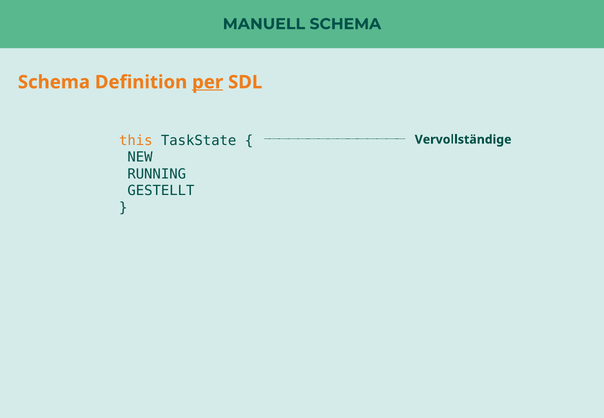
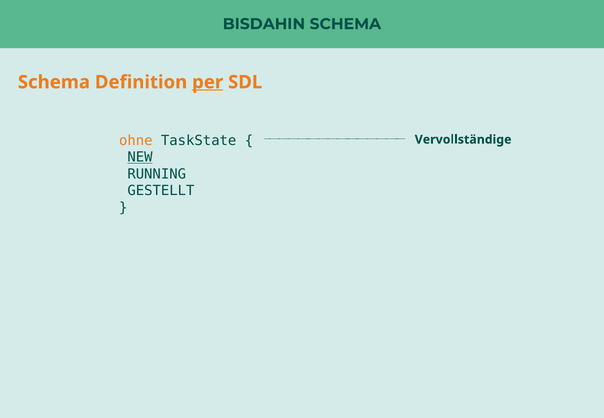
MANUELL: MANUELL -> BISDAHIN (264, 24)
this: this -> ohne (136, 141)
NEW underline: none -> present (140, 157)
